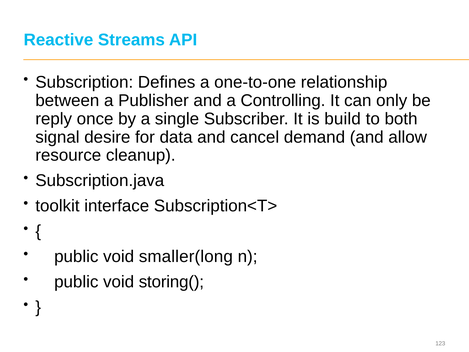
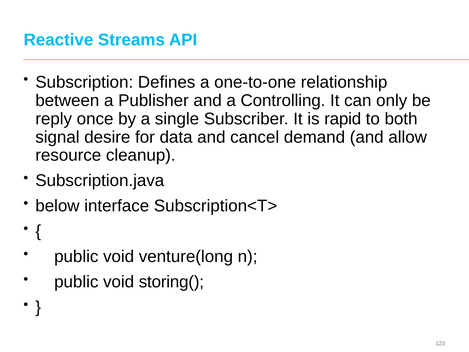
build: build -> rapid (343, 119)
toolkit: toolkit -> below (57, 206)
smaller(long: smaller(long -> venture(long (186, 256)
